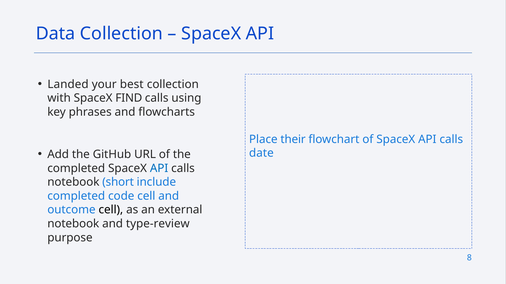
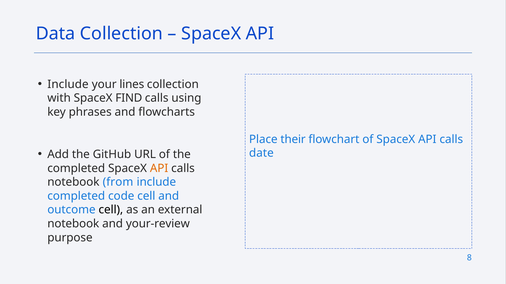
Landed: Landed -> Include (68, 84)
best: best -> lines (132, 84)
API colour: blue -> orange (159, 169)
short: short -> from (118, 183)
type-review: type-review -> your-review (158, 224)
